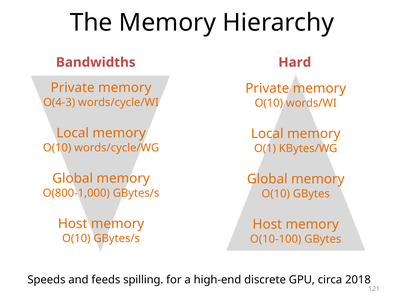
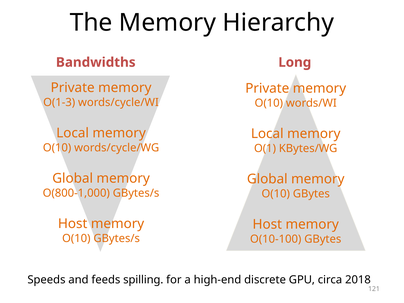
Hard: Hard -> Long (295, 62)
O(4-3: O(4-3 -> O(1-3 (59, 102)
